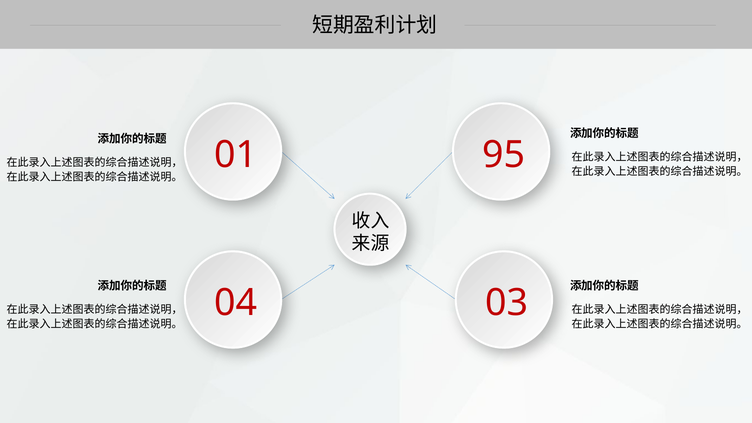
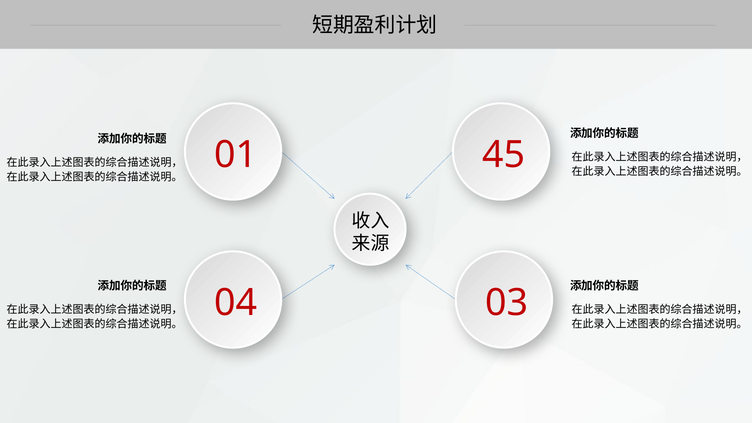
95: 95 -> 45 (504, 155)
